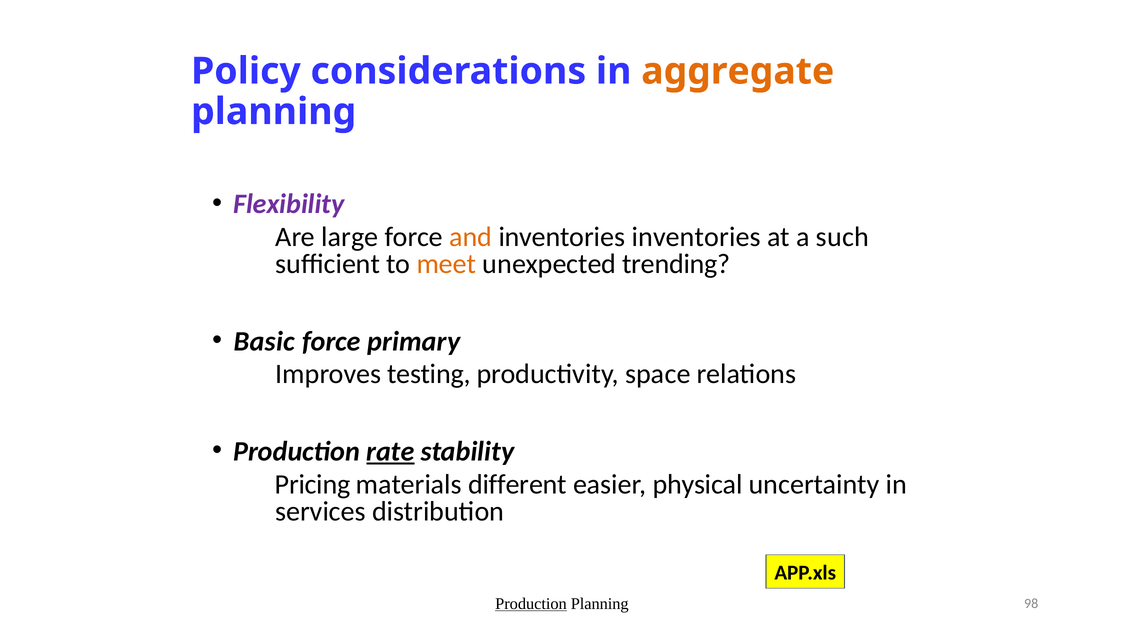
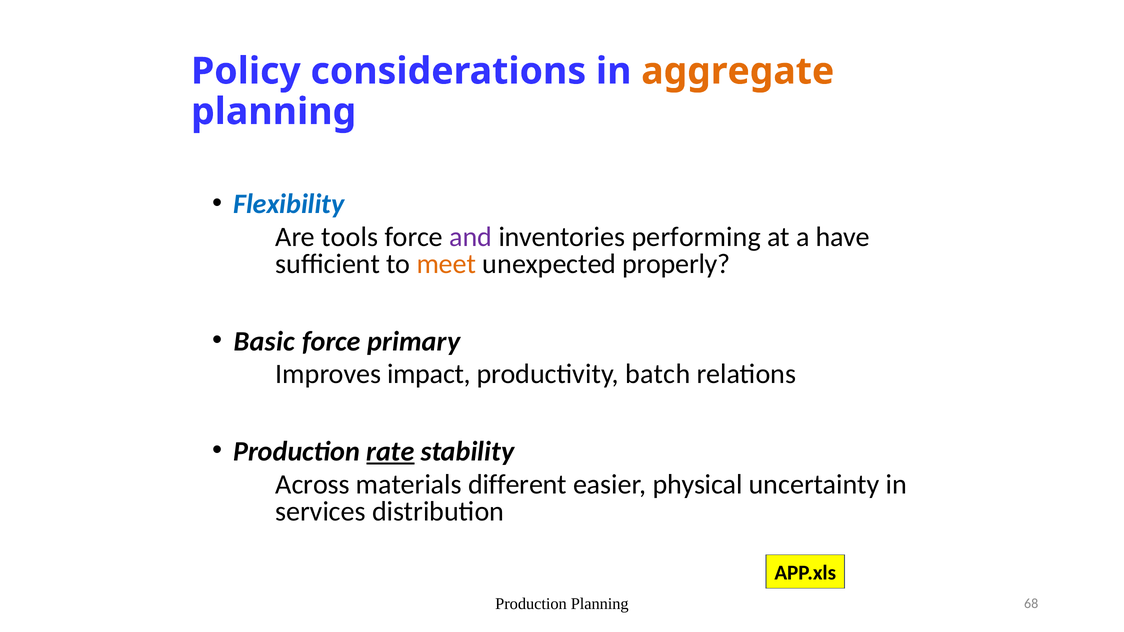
Flexibility colour: purple -> blue (289, 204)
large: large -> tools (350, 237)
and colour: orange -> purple (471, 237)
inventories inventories: inventories -> performing (696, 237)
such: such -> have (843, 237)
trending: trending -> properly (676, 264)
testing: testing -> impact (429, 374)
space: space -> batch (658, 374)
Pricing: Pricing -> Across (313, 484)
Production underline: present -> none (531, 604)
98: 98 -> 68 (1031, 604)
